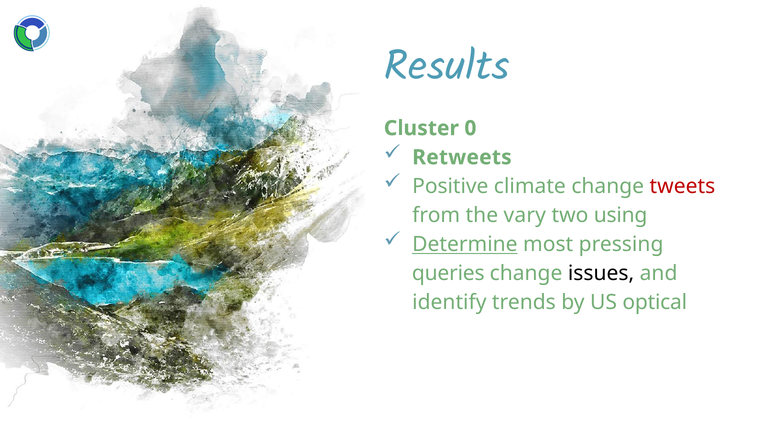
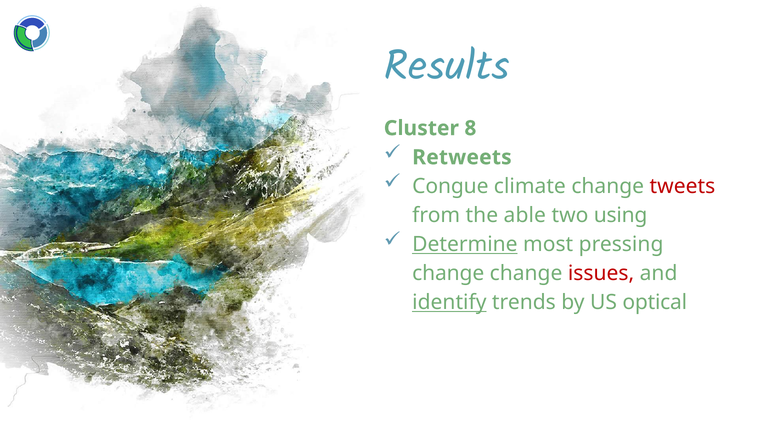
0: 0 -> 8 (470, 128)
Positive: Positive -> Congue (450, 186)
vary: vary -> able (525, 215)
queries: queries -> change (448, 273)
issues colour: black -> red (601, 273)
identify underline: none -> present (449, 302)
